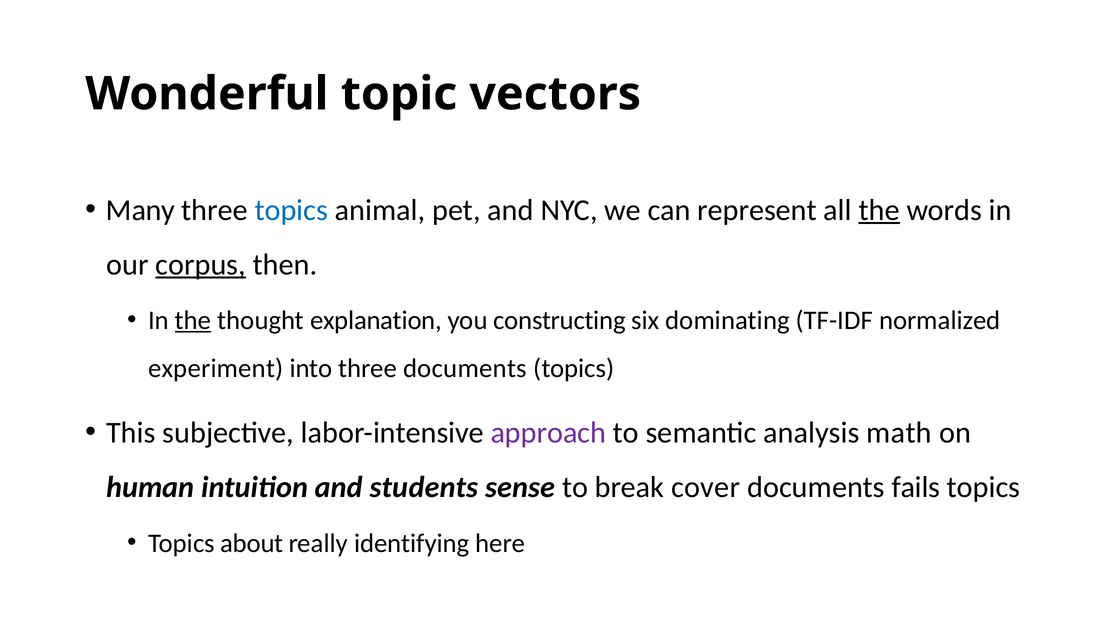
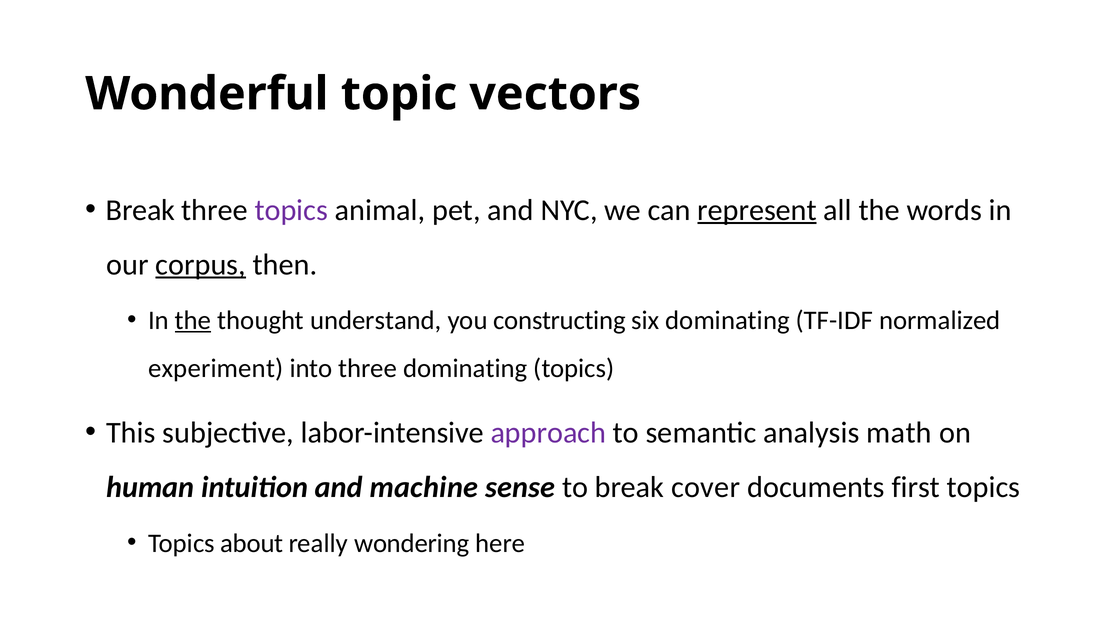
Many: Many -> Break (140, 210)
topics colour: blue -> purple (291, 210)
represent underline: none -> present (757, 210)
the underline: present -> none (879, 210)
explanation: explanation -> understand (376, 320)
three documents: documents -> dominating (465, 368)
students: students -> machine (424, 487)
fails: fails -> first (916, 487)
identifying: identifying -> wondering (412, 543)
